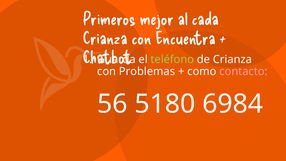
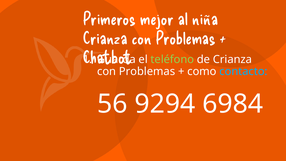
cada: cada -> niña (205, 19)
Encuentra: Encuentra -> Problemas (186, 38)
contacto colour: pink -> light blue (243, 71)
5180: 5180 -> 9294 (165, 104)
